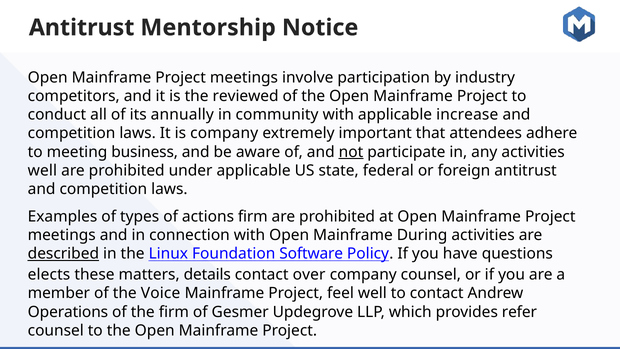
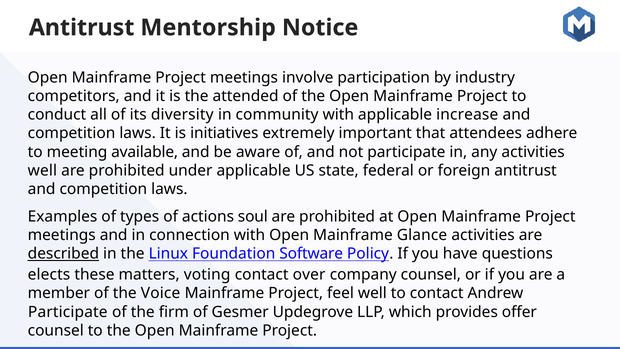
reviewed: reviewed -> attended (246, 96)
annually: annually -> diversity (182, 115)
is company: company -> initiatives (224, 133)
business: business -> available (145, 152)
not underline: present -> none (351, 152)
actions firm: firm -> soul (253, 216)
During: During -> Glance (422, 235)
details: details -> voting (207, 275)
Operations: Operations -> Participate (68, 312)
refer: refer -> offer (519, 312)
